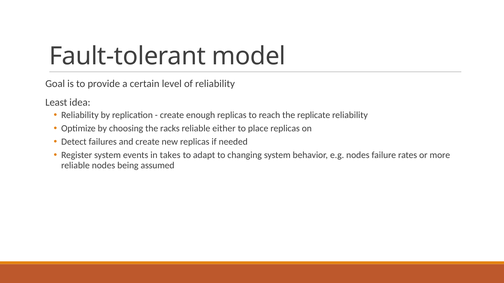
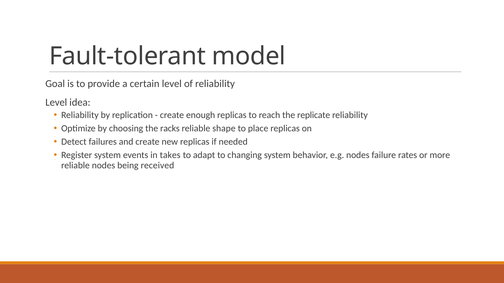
Least: Least -> Level (56, 102)
either: either -> shape (224, 129)
assumed: assumed -> received (157, 166)
